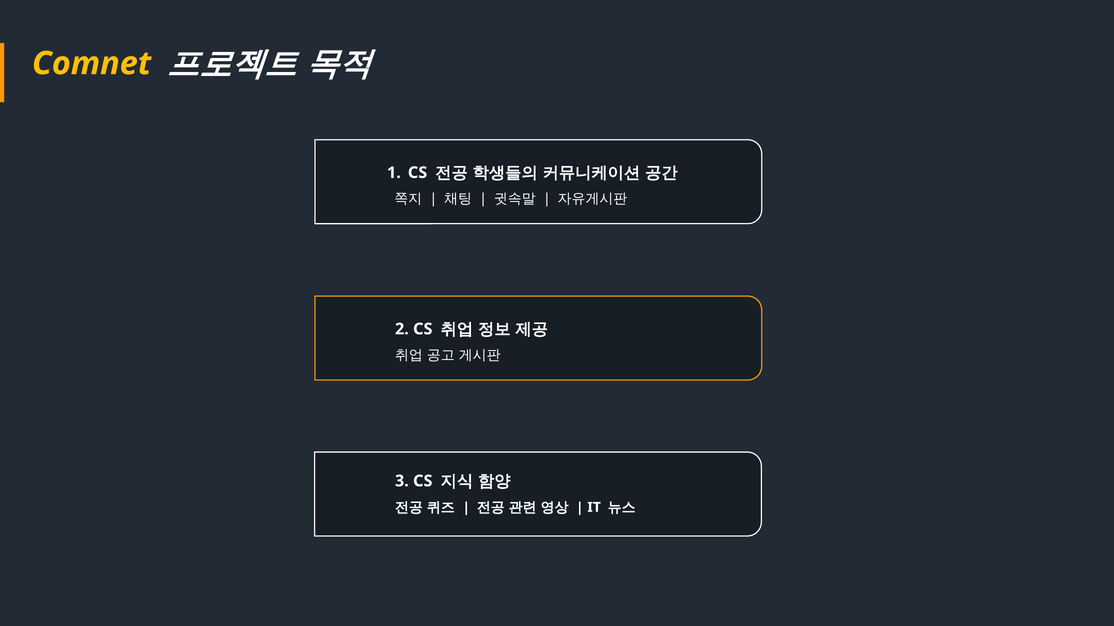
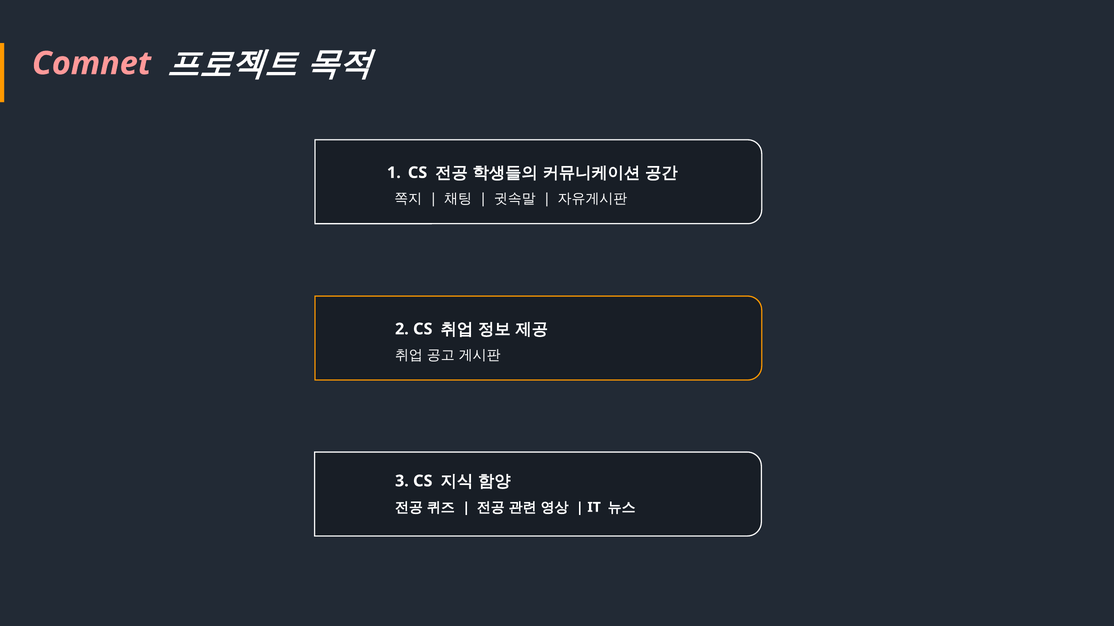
Comnet colour: yellow -> pink (92, 64)
